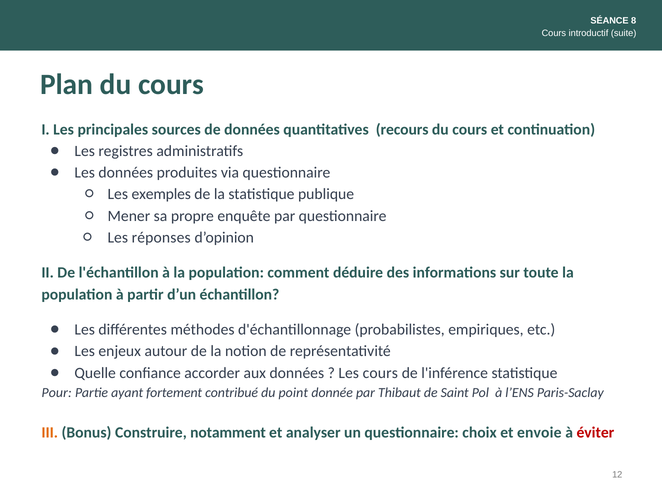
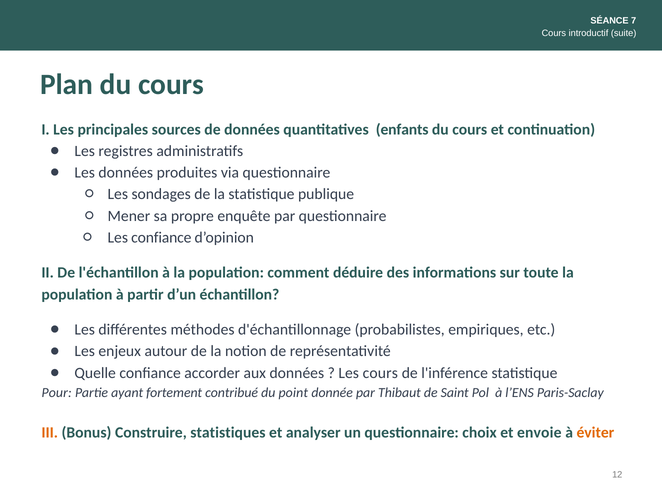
8: 8 -> 7 (634, 21)
recours: recours -> enfants (402, 129)
exemples: exemples -> sondages (161, 194)
Les réponses: réponses -> confiance (161, 237)
notamment: notamment -> statistiques (228, 432)
éviter colour: red -> orange (595, 432)
